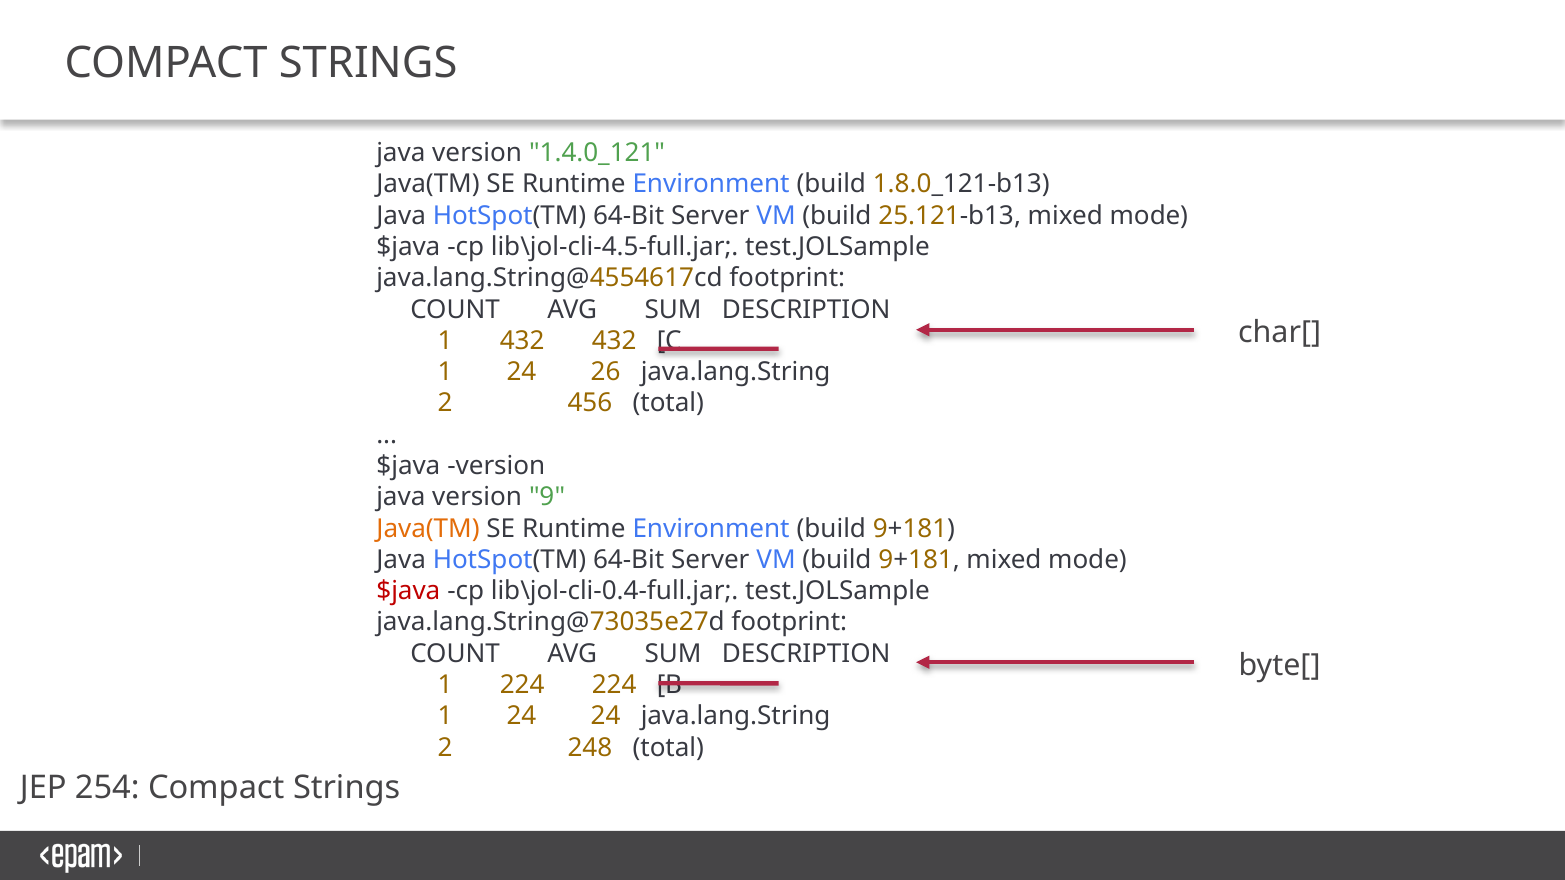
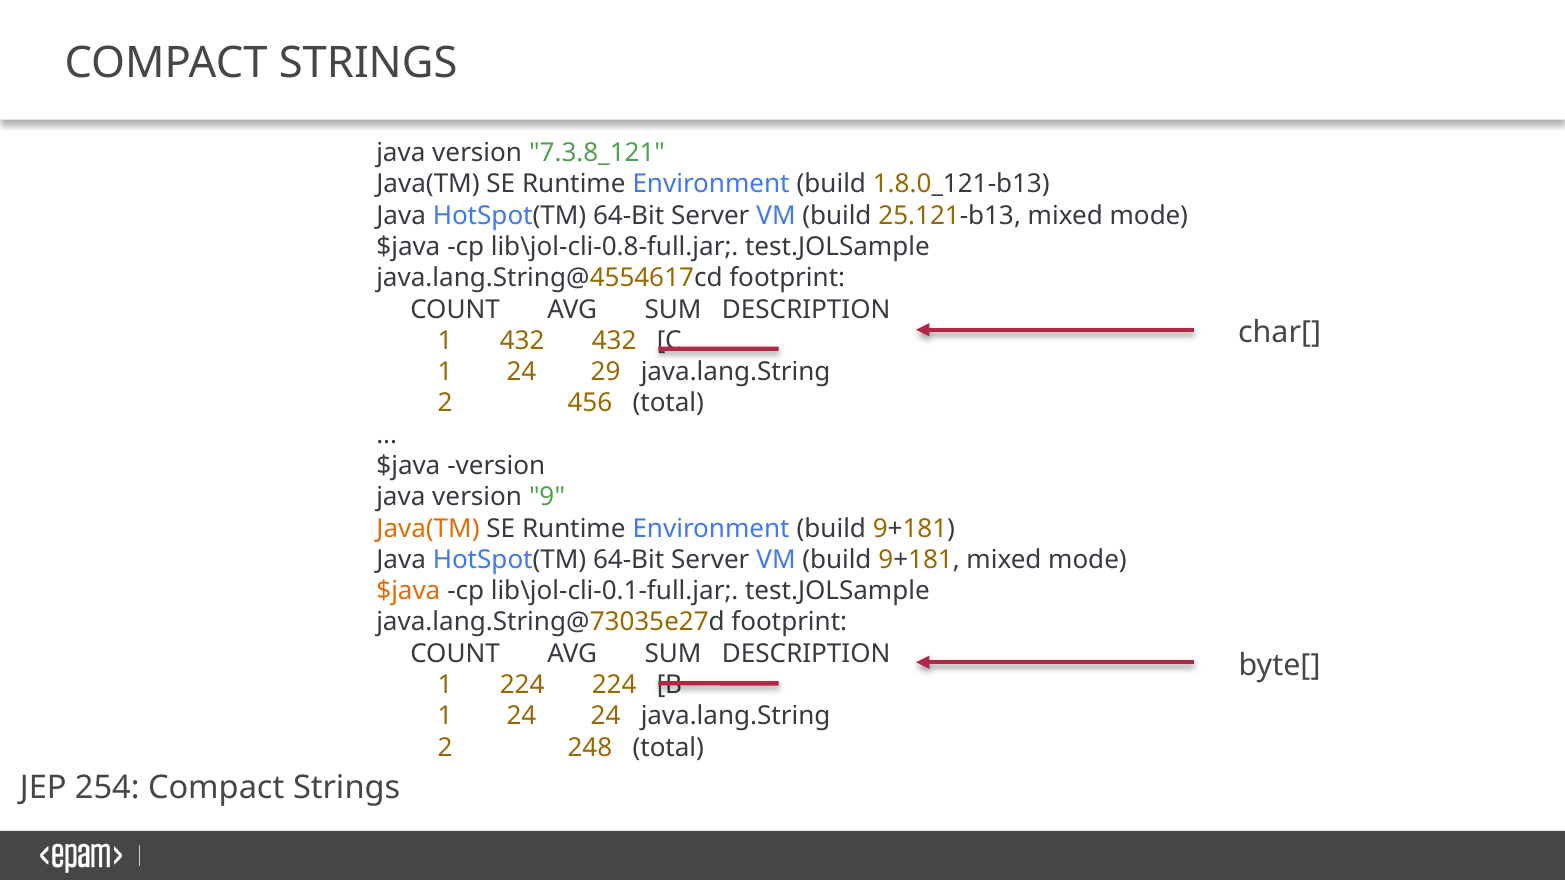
1.4.0_121: 1.4.0_121 -> 7.3.8_121 (597, 153)
lib\jol-cli-4.5-full.jar: lib\jol-cli-4.5-full.jar -> lib\jol-cli-0.8-full.jar (615, 247)
26: 26 -> 29 (606, 372)
$java colour: red -> orange (408, 591)
lib\jol-cli-0.4-full.jar: lib\jol-cli-0.4-full.jar -> lib\jol-cli-0.1-full.jar (615, 591)
